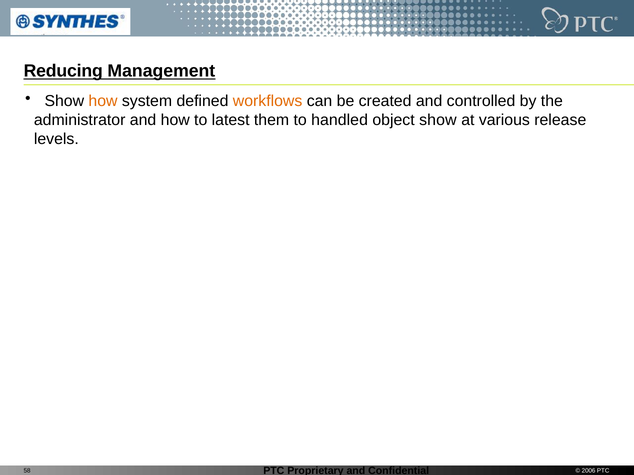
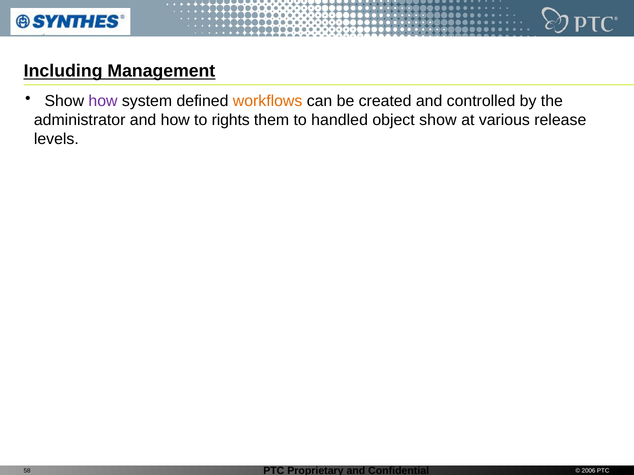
Reducing: Reducing -> Including (63, 71)
how colour: orange -> purple (103, 101)
latest: latest -> rights (231, 120)
